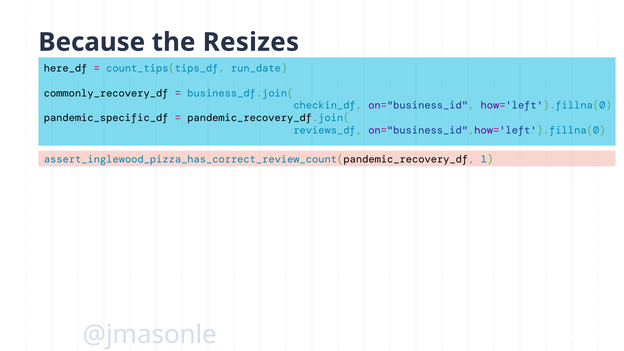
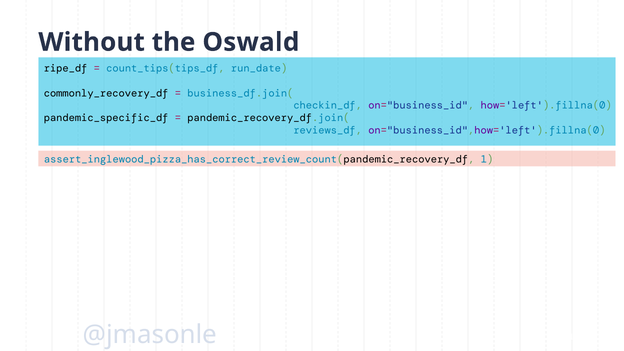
Because: Because -> Without (92, 42)
Resizes: Resizes -> Oswald (251, 42)
here_df: here_df -> ripe_df (66, 68)
